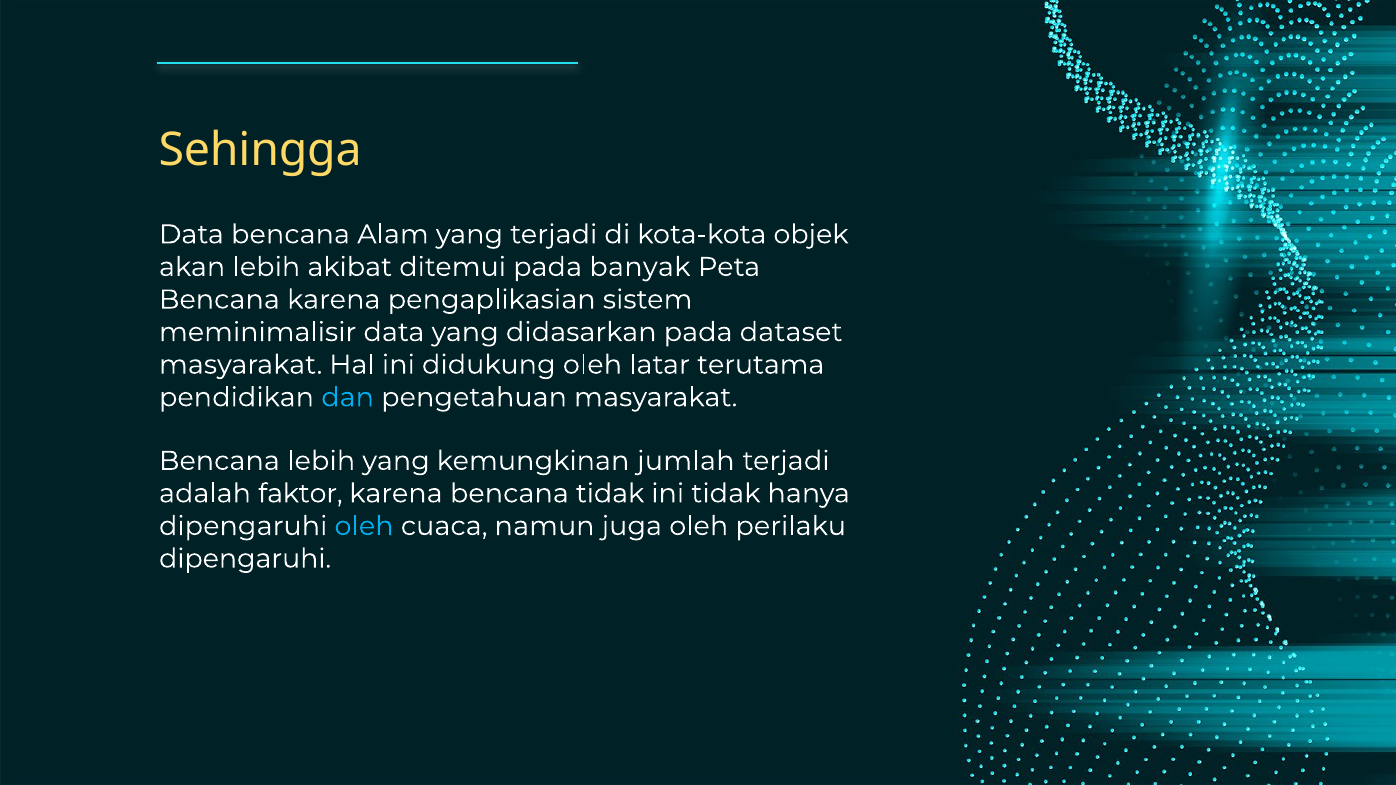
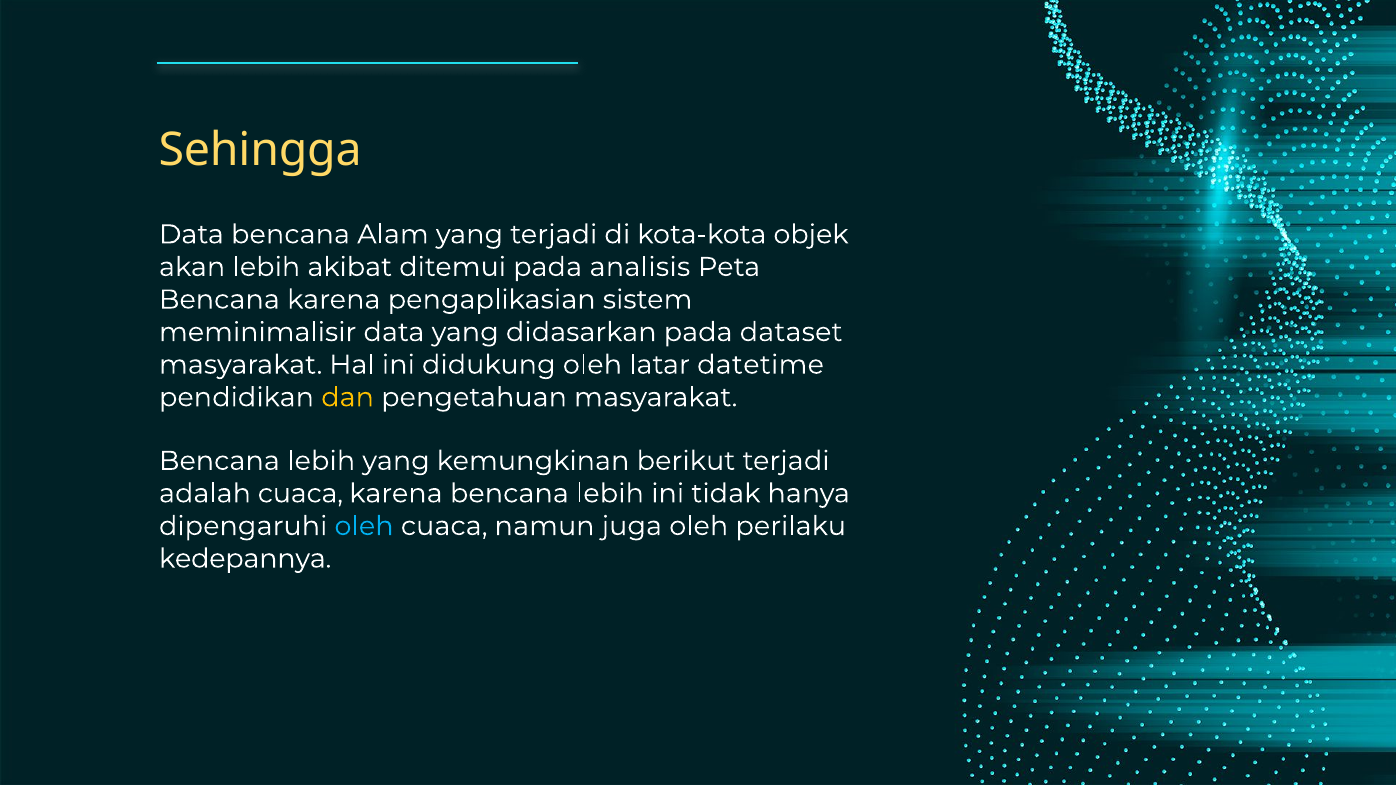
banyak: banyak -> analisis (640, 267)
terutama: terutama -> datetime (761, 365)
dan colour: light blue -> yellow (348, 397)
jumlah: jumlah -> berikut (686, 461)
adalah faktor: faktor -> cuaca (300, 494)
karena bencana tidak: tidak -> lebih (610, 494)
dipengaruhi: dipengaruhi -> kedepannya (245, 559)
